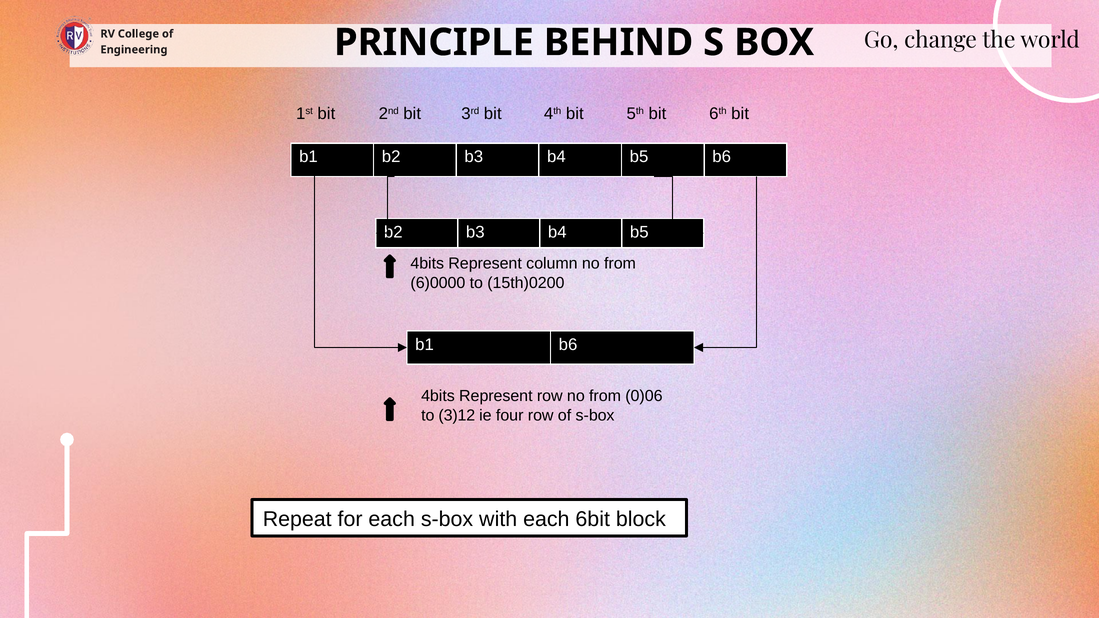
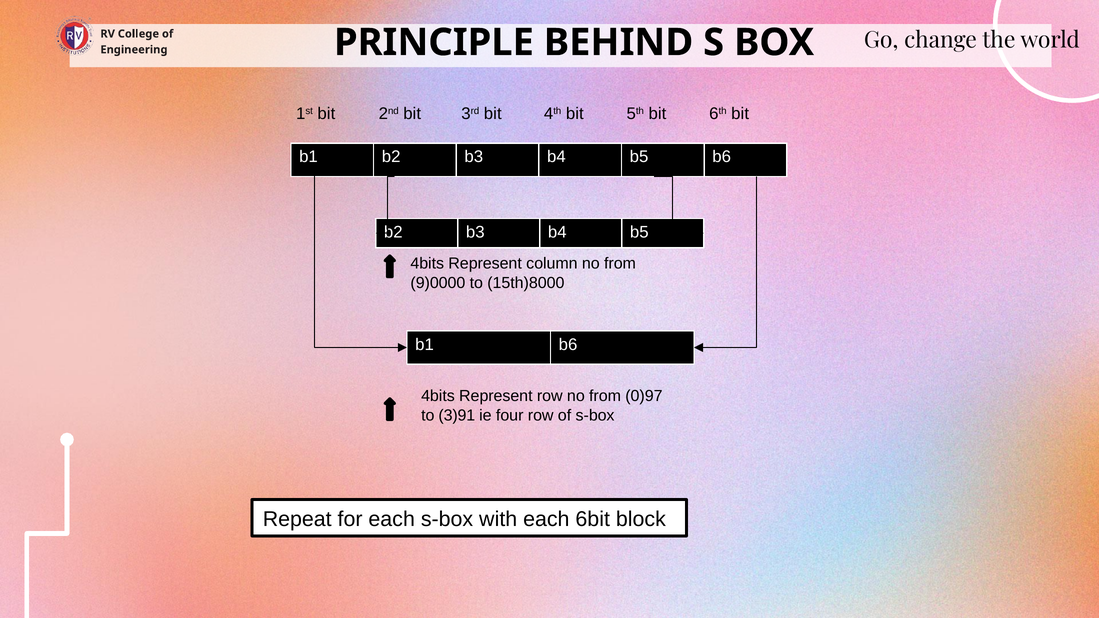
6)0000: 6)0000 -> 9)0000 (438, 283)
15th)0200: 15th)0200 -> 15th)8000 (526, 283)
0)06: 0)06 -> 0)97 (644, 396)
3)12: 3)12 -> 3)91 (457, 415)
